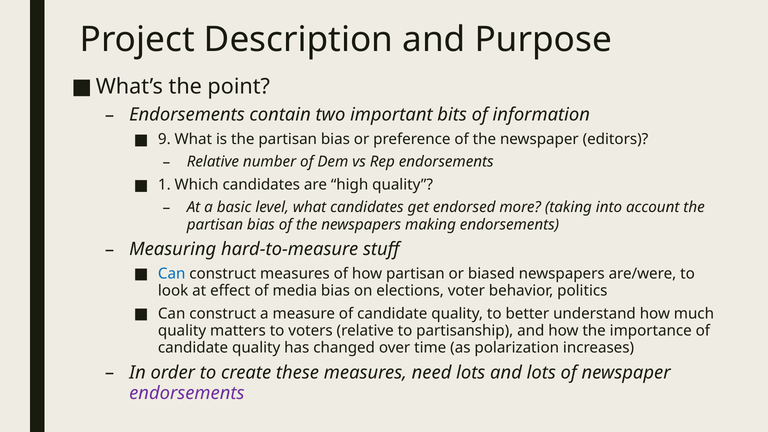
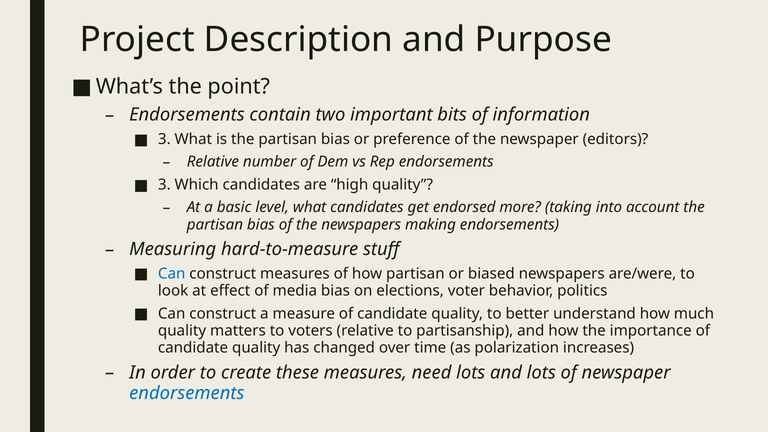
9: 9 -> 3 (164, 139)
1: 1 -> 3 (164, 185)
endorsements colour: purple -> blue (187, 393)
